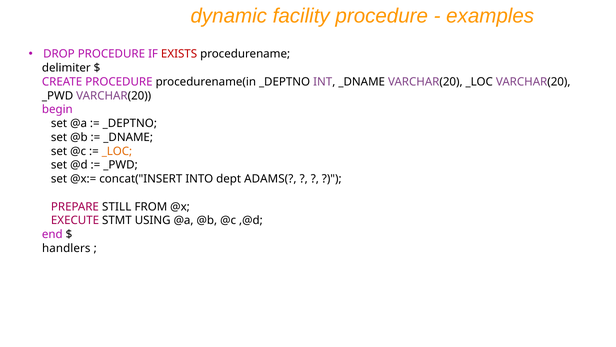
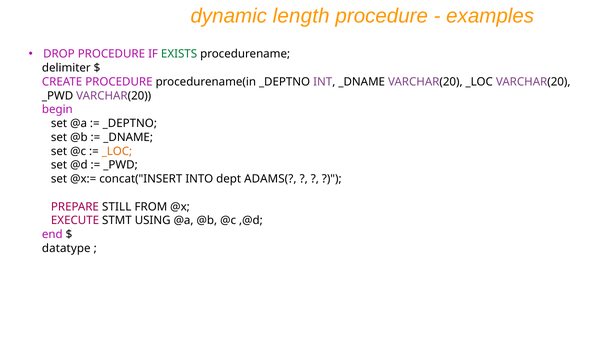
facility: facility -> length (301, 16)
EXISTS colour: red -> green (179, 54)
handlers: handlers -> datatype (66, 248)
